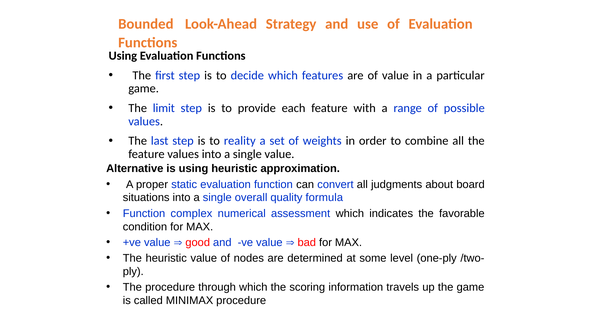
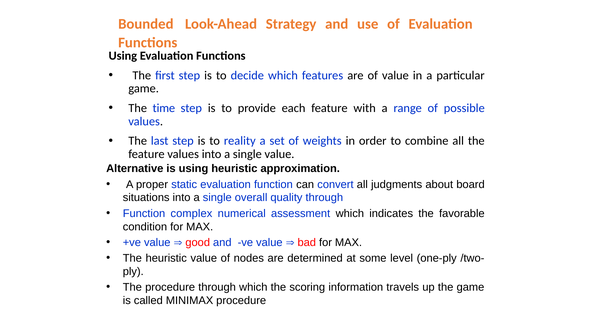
limit: limit -> time (164, 108)
quality formula: formula -> through (324, 198)
